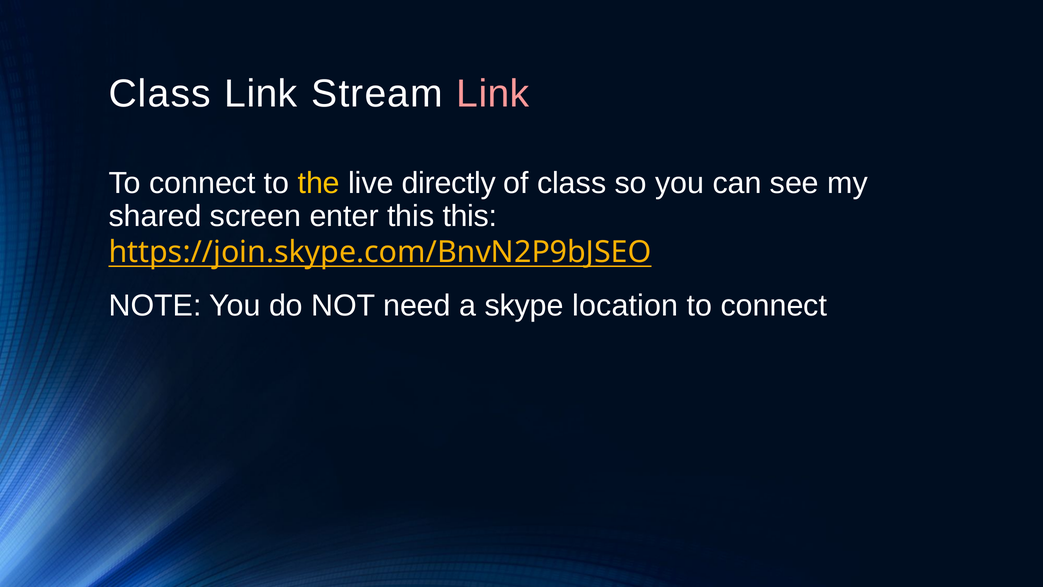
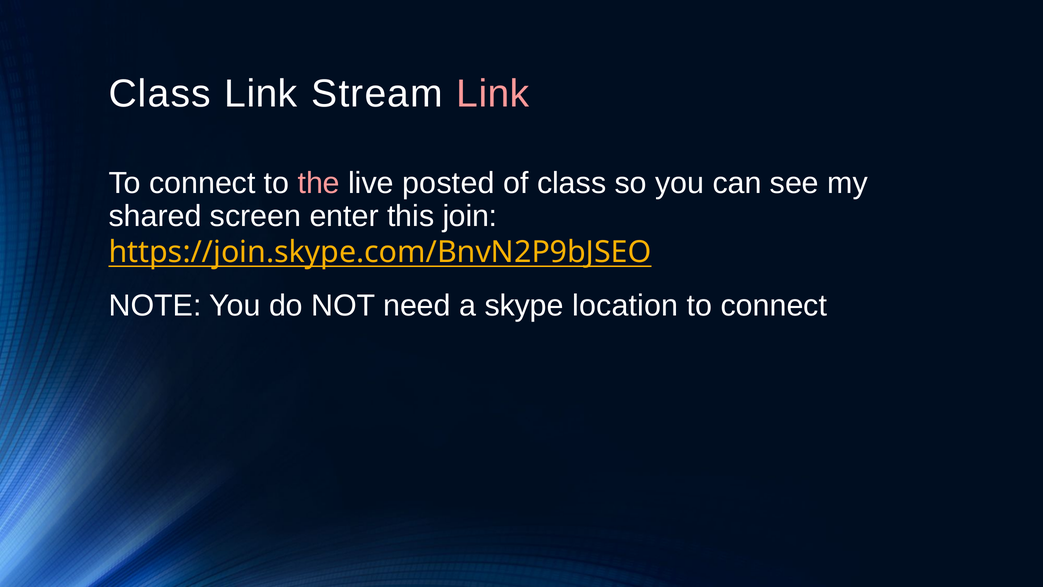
the colour: yellow -> pink (319, 183)
directly: directly -> posted (448, 183)
this this: this -> join (470, 216)
